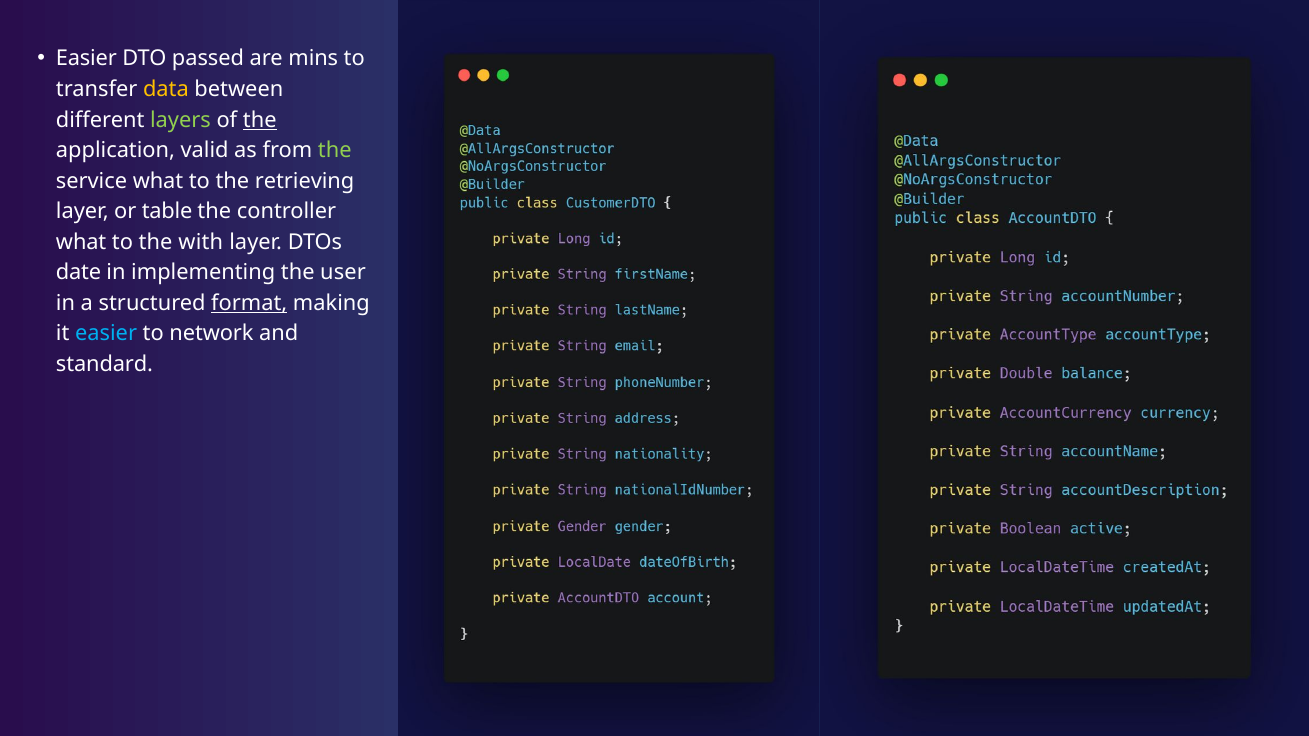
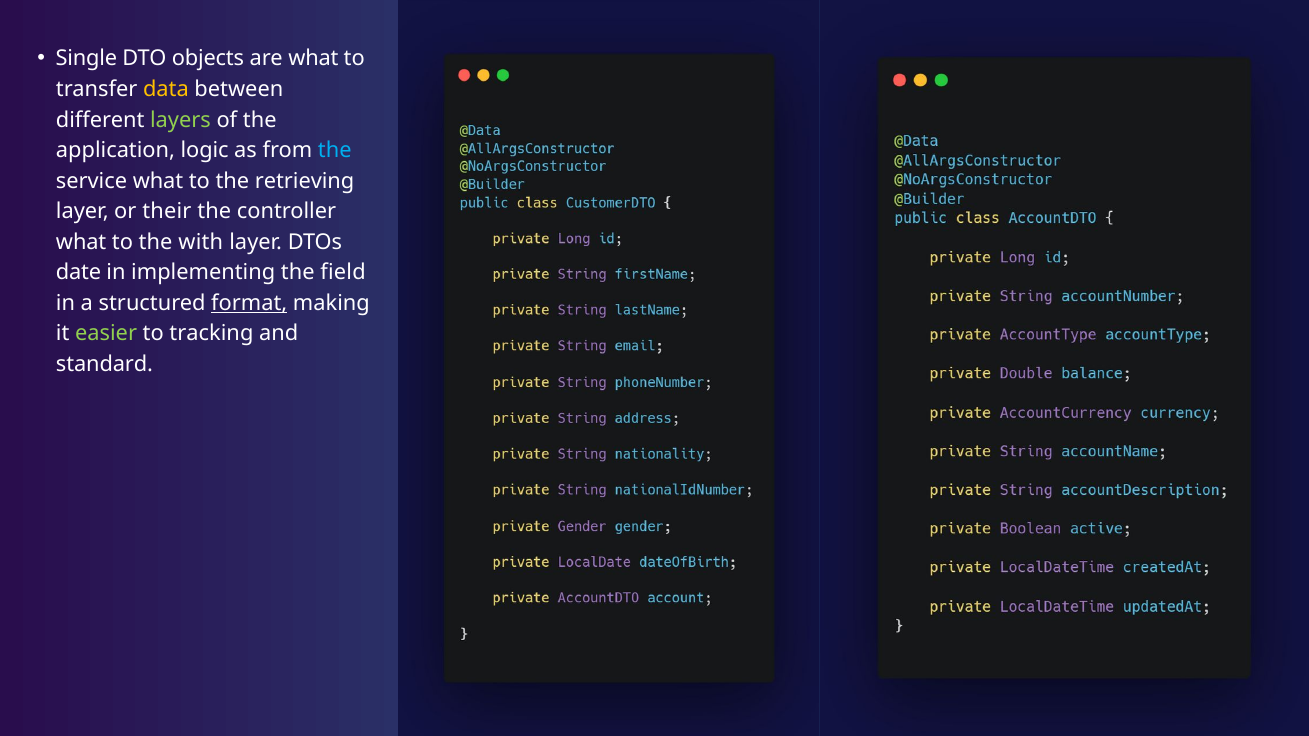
Easier: Easier -> Single (86, 59)
passed: passed -> objects (208, 59)
are mins: mins -> what (313, 59)
the underline: present -> none (260, 120)
valid: valid -> logic (205, 150)
the colour: light green -> light blue (335, 150)
table: table -> their (167, 211)
user: user -> field (343, 273)
easier colour: light blue -> light green (106, 334)
network: network -> tracking (211, 334)
